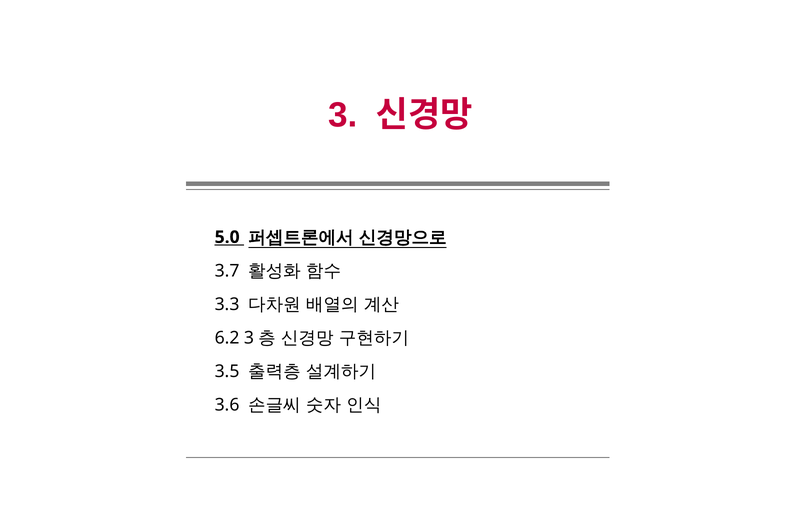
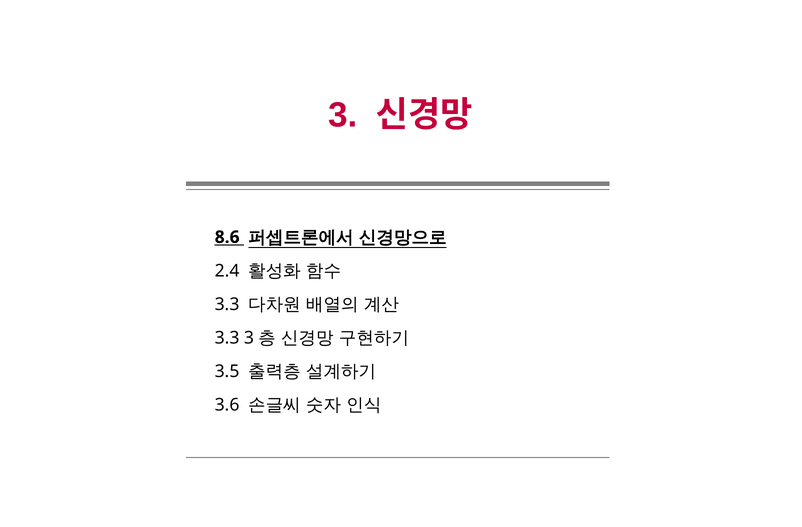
5.0: 5.0 -> 8.6 (227, 237)
3.7: 3.7 -> 2.4 (227, 271)
6.2: 6.2 -> 3.3 (227, 338)
